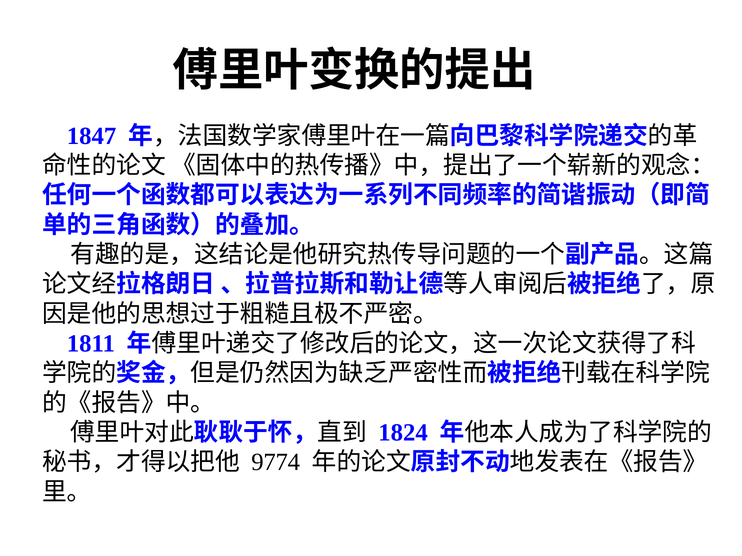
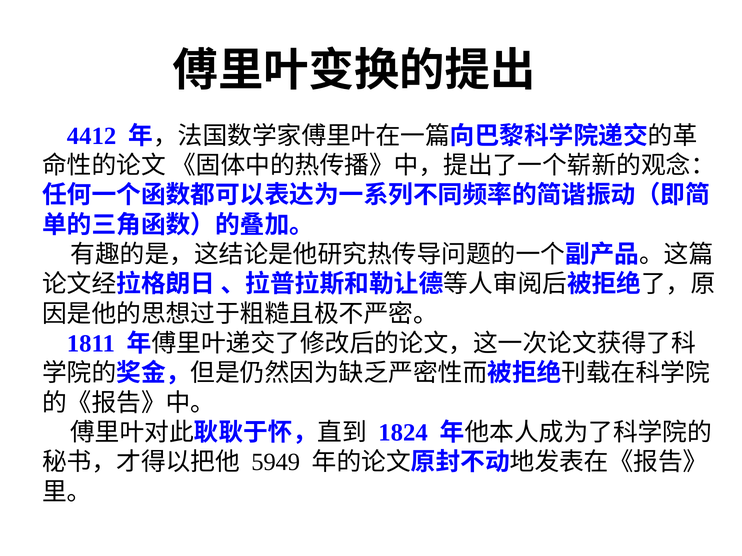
1847: 1847 -> 4412 (92, 136)
9774: 9774 -> 5949 (276, 463)
